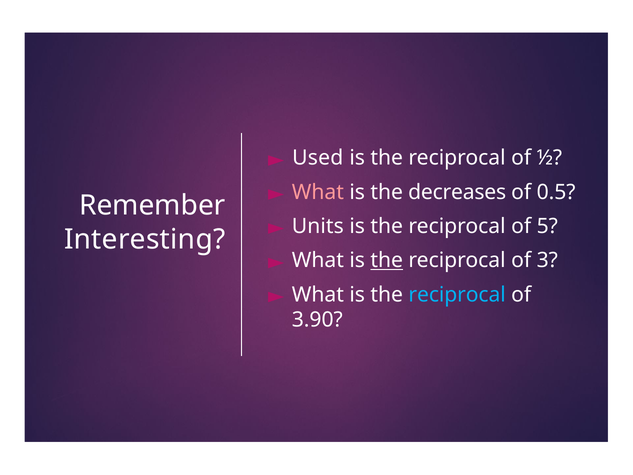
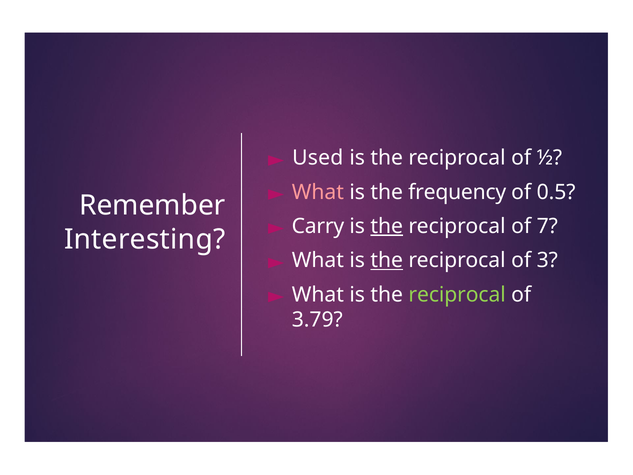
decreases: decreases -> frequency (457, 192)
Units: Units -> Carry (318, 226)
the underline: none -> present (387, 226)
5: 5 -> 7 (547, 226)
reciprocal colour: light blue -> light green (457, 294)
3.90: 3.90 -> 3.79 (317, 320)
